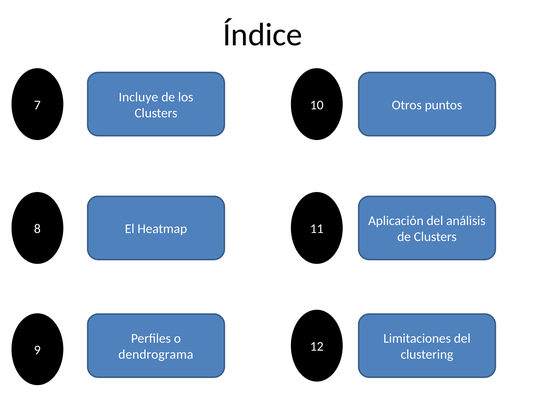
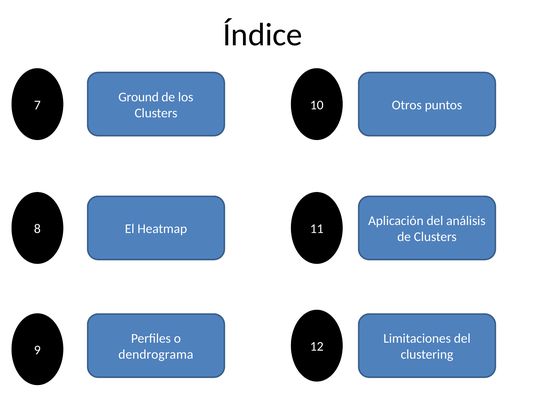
Incluye: Incluye -> Ground (139, 97)
